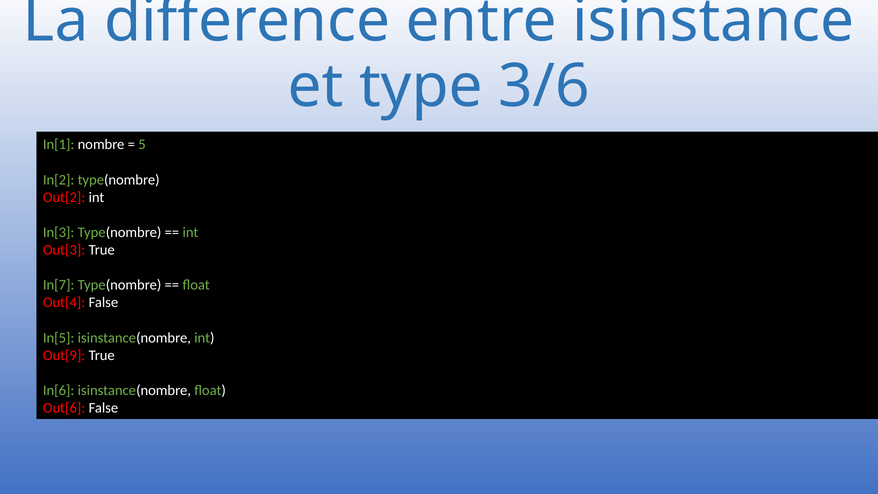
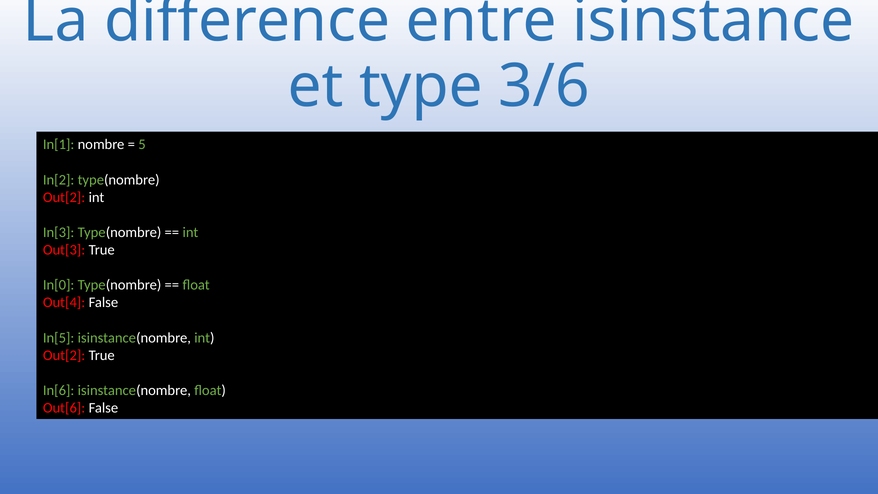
In[7: In[7 -> In[0 (59, 285)
Out[9: Out[9 -> Out[2 (64, 355)
